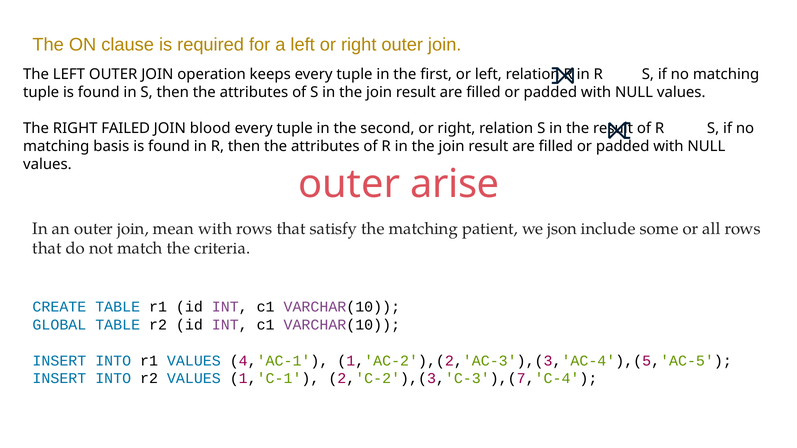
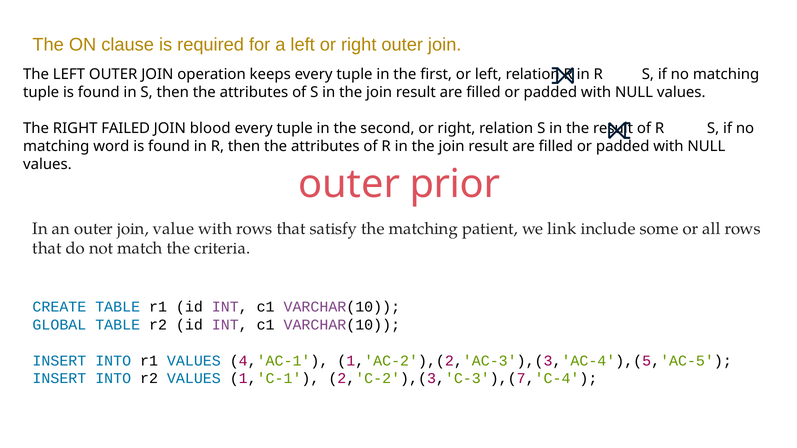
basis: basis -> word (111, 146)
arise: arise -> prior (455, 184)
mean: mean -> value (173, 229)
json: json -> link (562, 229)
